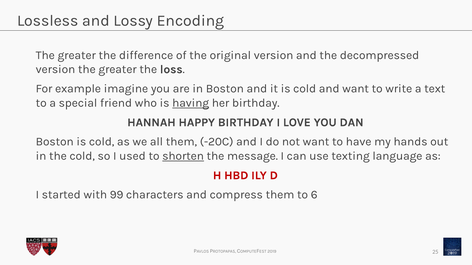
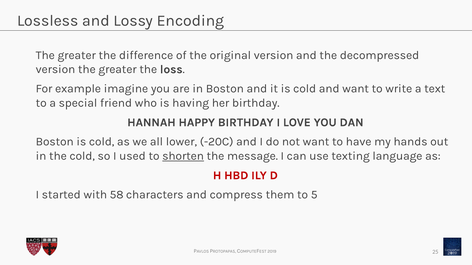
having underline: present -> none (191, 103)
all them: them -> lower (181, 142)
99: 99 -> 58 (117, 195)
6: 6 -> 5 (314, 195)
